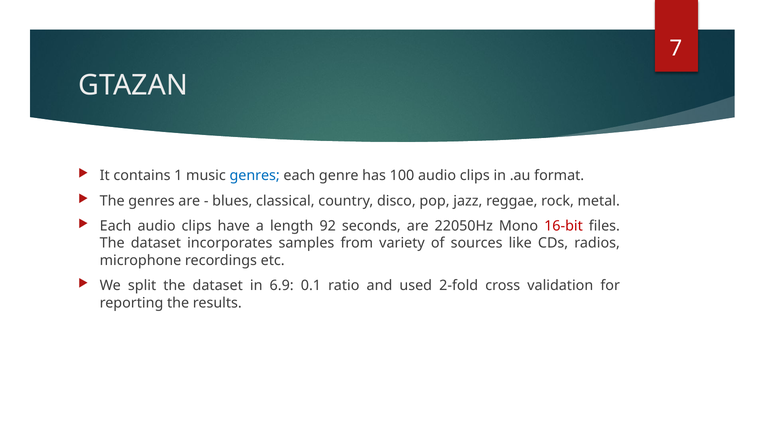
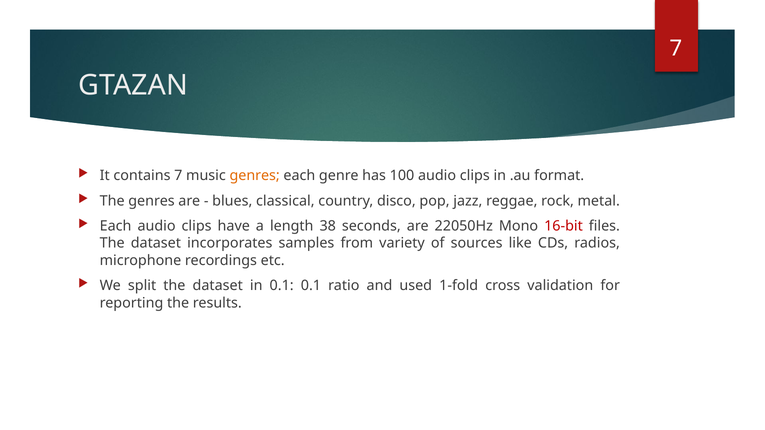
contains 1: 1 -> 7 (178, 176)
genres colour: blue -> orange (255, 176)
92: 92 -> 38 (328, 226)
in 6.9: 6.9 -> 0.1 (282, 286)
2-fold: 2-fold -> 1-fold (459, 286)
